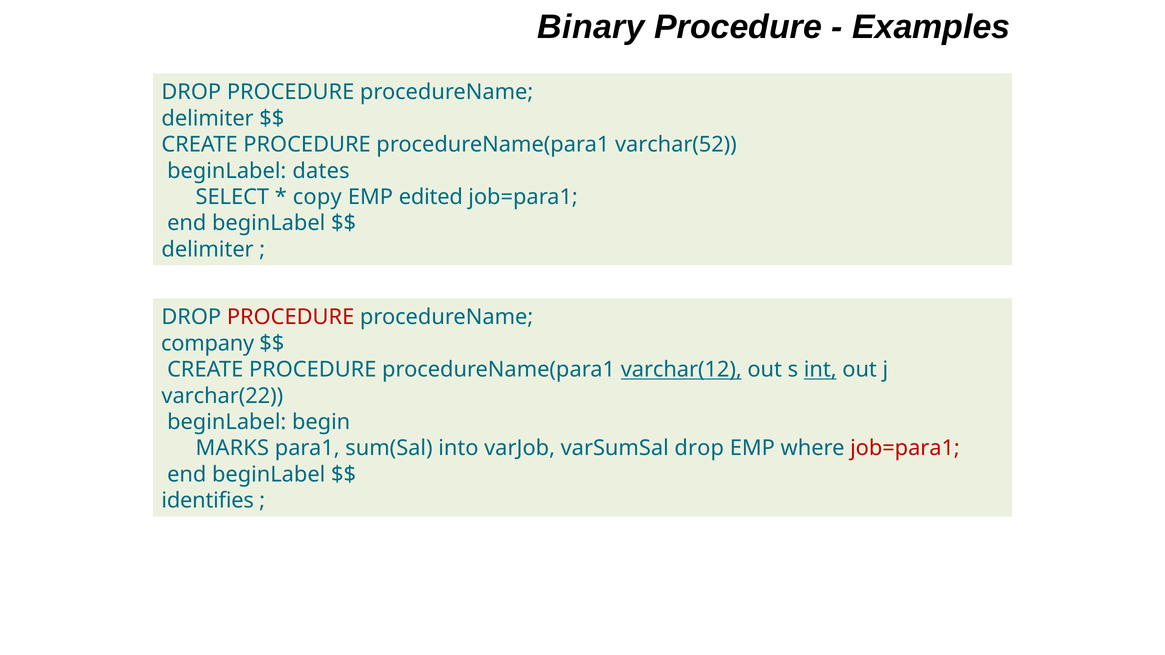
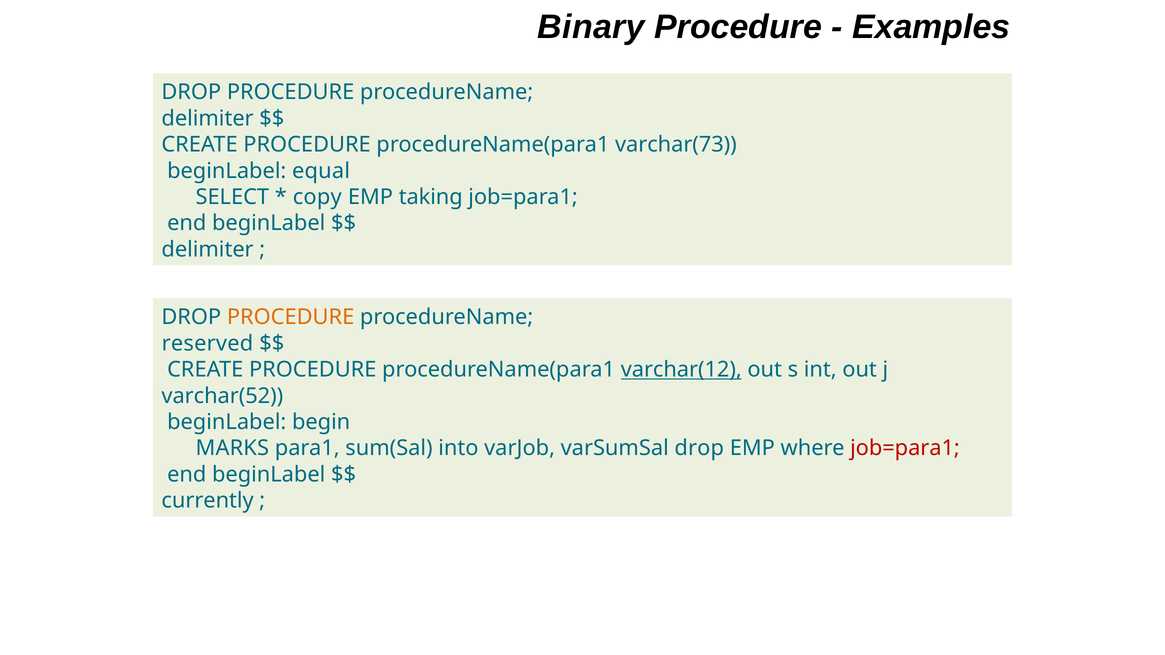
varchar(52: varchar(52 -> varchar(73 (676, 145)
dates: dates -> equal (321, 171)
edited: edited -> taking (431, 197)
PROCEDURE colour: red -> orange (291, 317)
company: company -> reserved (207, 344)
int underline: present -> none (820, 370)
varchar(22: varchar(22 -> varchar(52 (222, 396)
identifies: identifies -> currently (208, 501)
